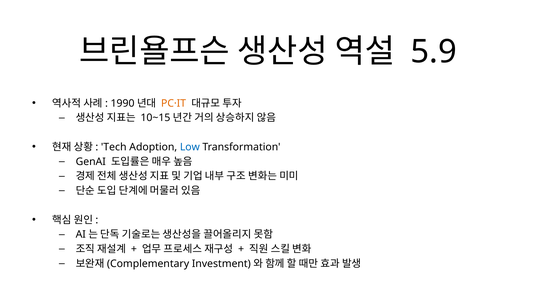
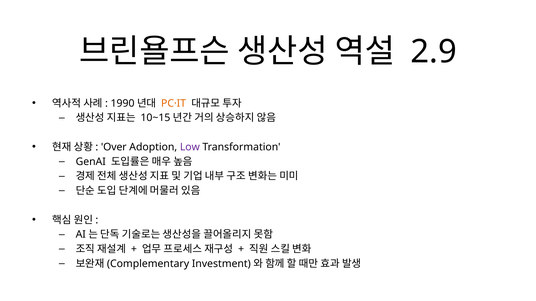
5.9: 5.9 -> 2.9 (434, 52)
Tech: Tech -> Over (114, 147)
Low colour: blue -> purple (190, 147)
